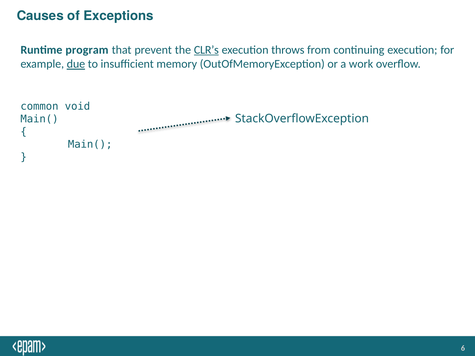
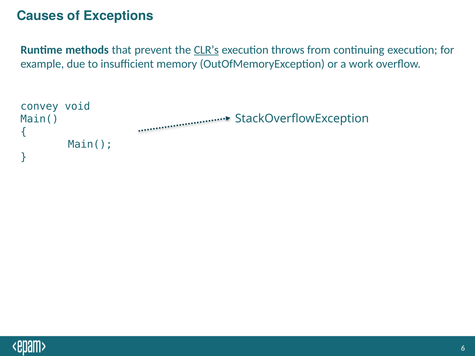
program: program -> methods (87, 50)
due underline: present -> none (76, 64)
common: common -> convey (40, 106)
